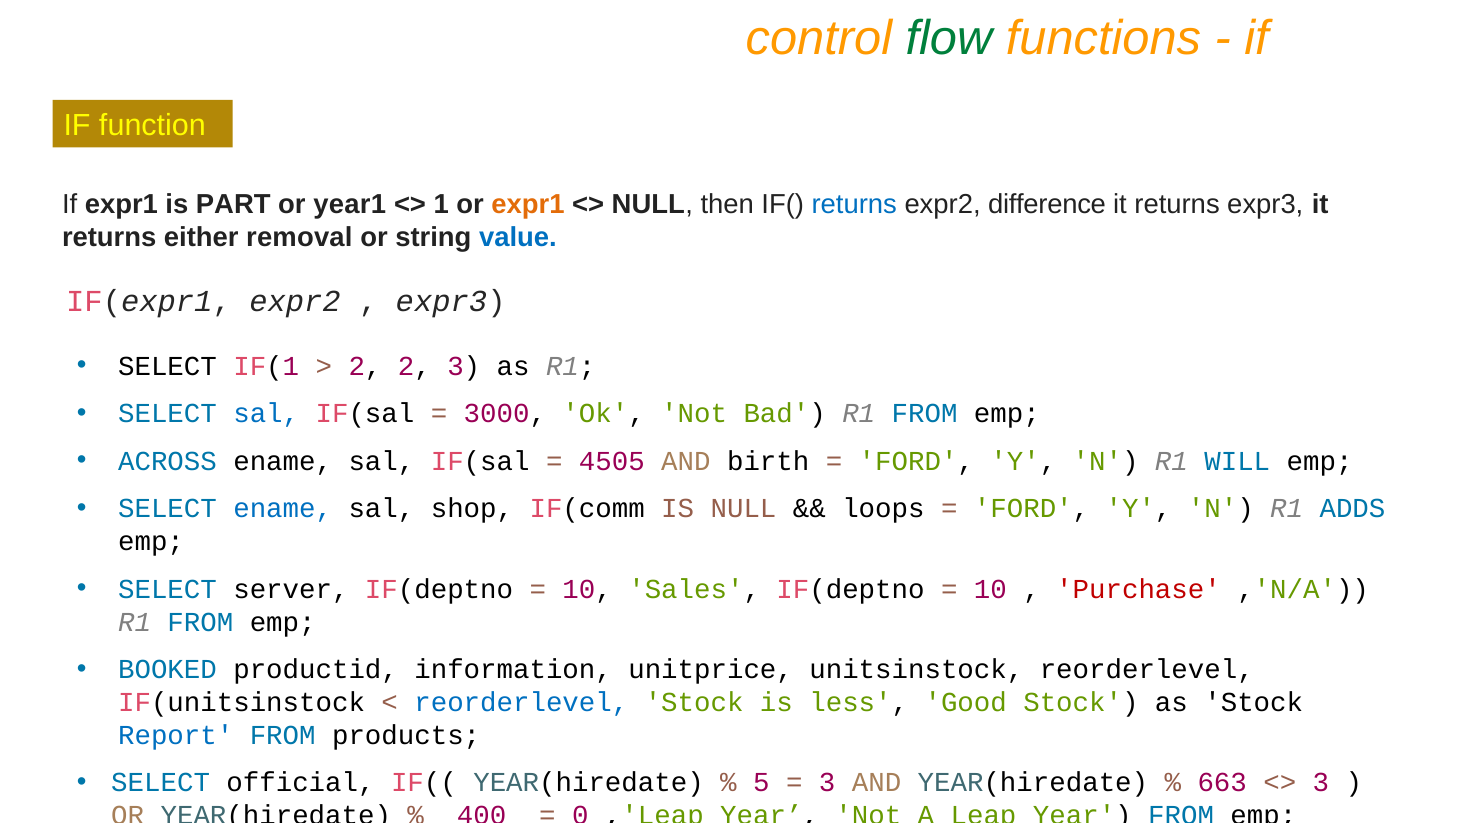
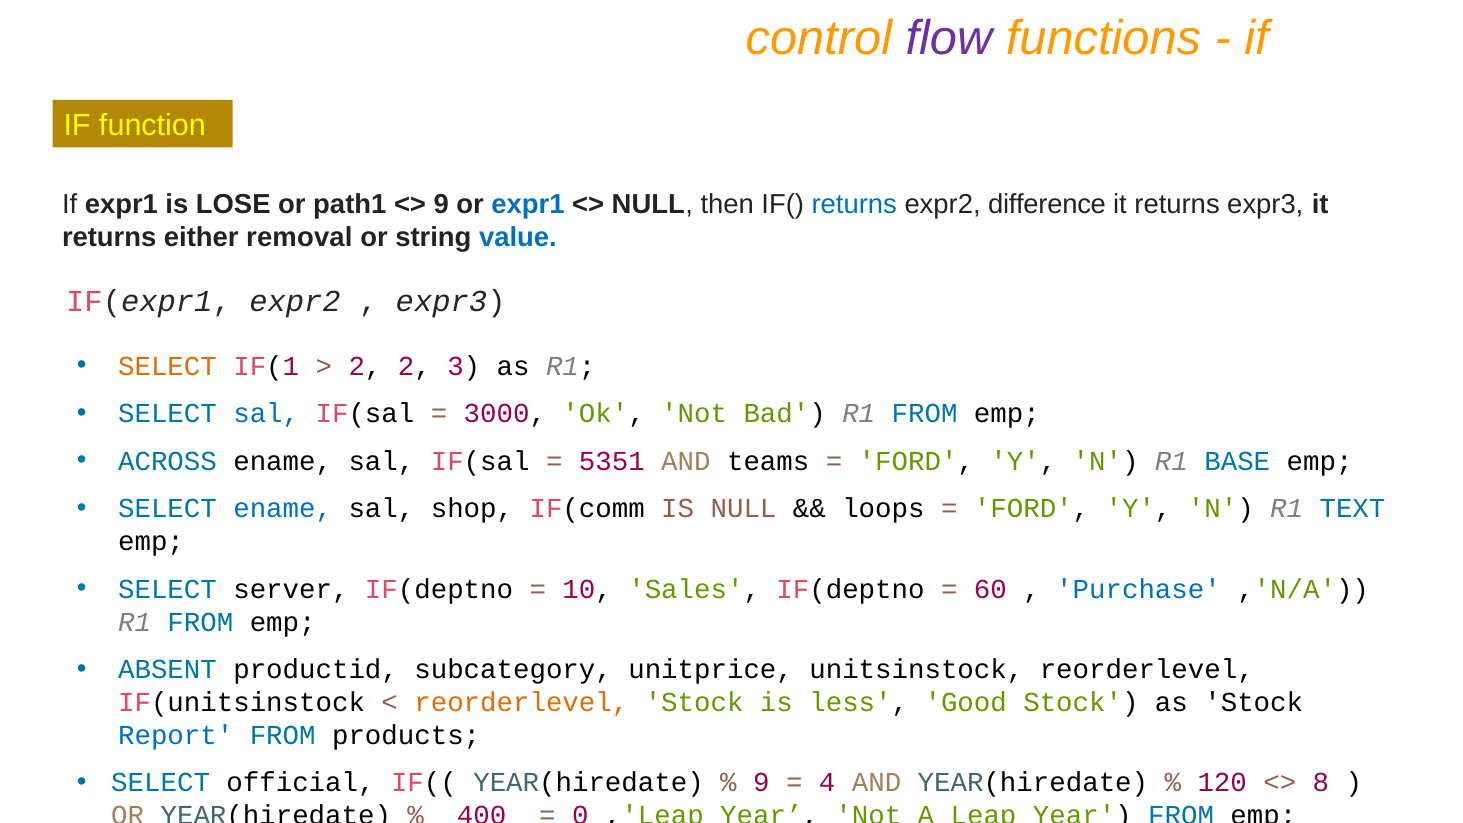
flow colour: green -> purple (949, 38)
PART: PART -> LOSE (233, 204)
year1: year1 -> path1 (350, 204)
1: 1 -> 9 (441, 204)
expr1 colour: orange -> blue (528, 204)
SELECT colour: black -> orange (167, 366)
4505: 4505 -> 5351 (612, 461)
birth: birth -> teams (768, 461)
WILL: WILL -> BASE (1237, 461)
ADDS: ADDS -> TEXT (1352, 509)
10: 10 -> 60 (990, 589)
Purchase colour: red -> blue (1139, 589)
BOOKED: BOOKED -> ABSENT (167, 670)
information: information -> subcategory (513, 670)
reorderlevel colour: blue -> orange (521, 702)
5: 5 -> 9 (761, 783)
3: 3 -> 4 (827, 783)
663: 663 -> 120 (1222, 783)
3: 3 -> 8 (1321, 783)
